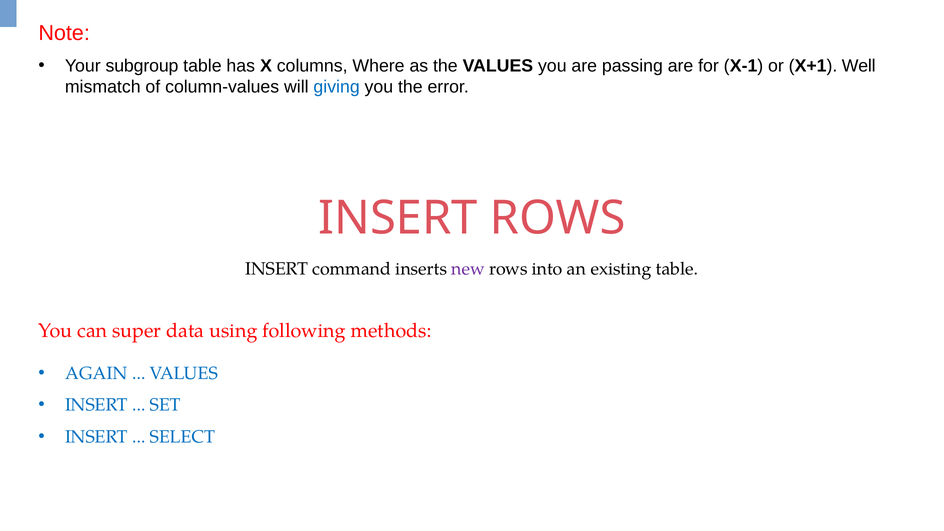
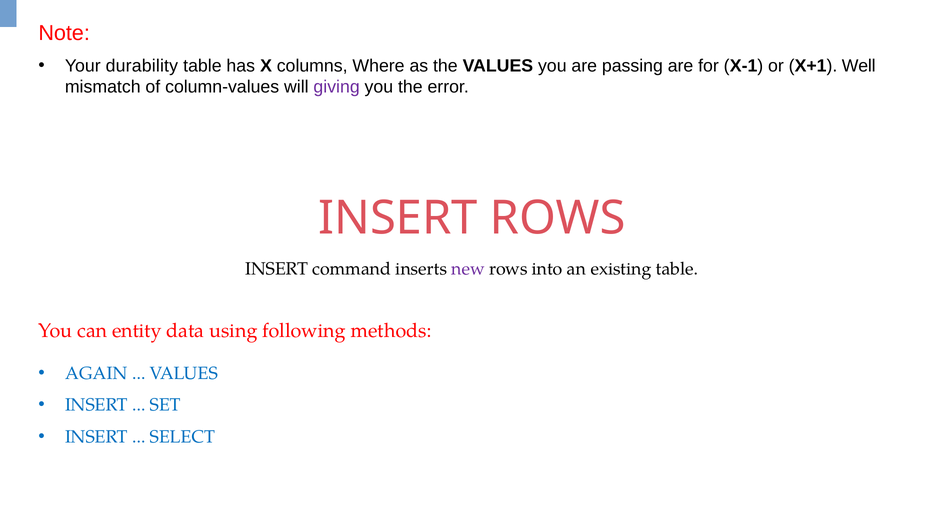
subgroup: subgroup -> durability (142, 66)
giving colour: blue -> purple (337, 87)
super: super -> entity (137, 331)
